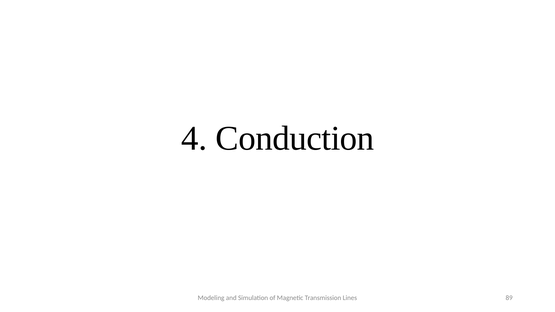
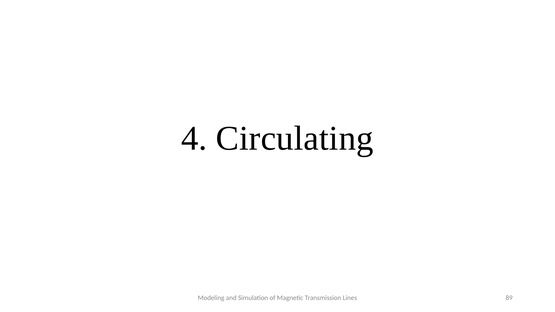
Conduction: Conduction -> Circulating (295, 138)
